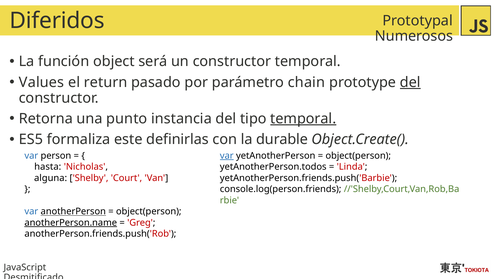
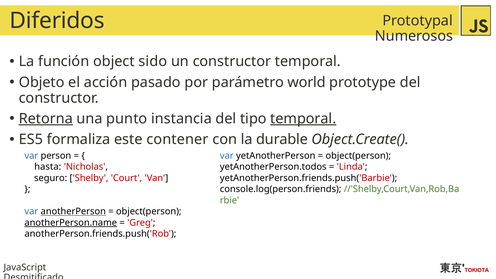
será: será -> sido (153, 61)
Values: Values -> Objeto (42, 82)
return: return -> acción (106, 82)
chain: chain -> world (307, 82)
del underline: present -> none (410, 82)
Retorna underline: none -> present (46, 119)
definirlas: definirlas -> contener (177, 139)
var underline: present -> none (227, 156)
alguna: alguna -> seguro (51, 178)
